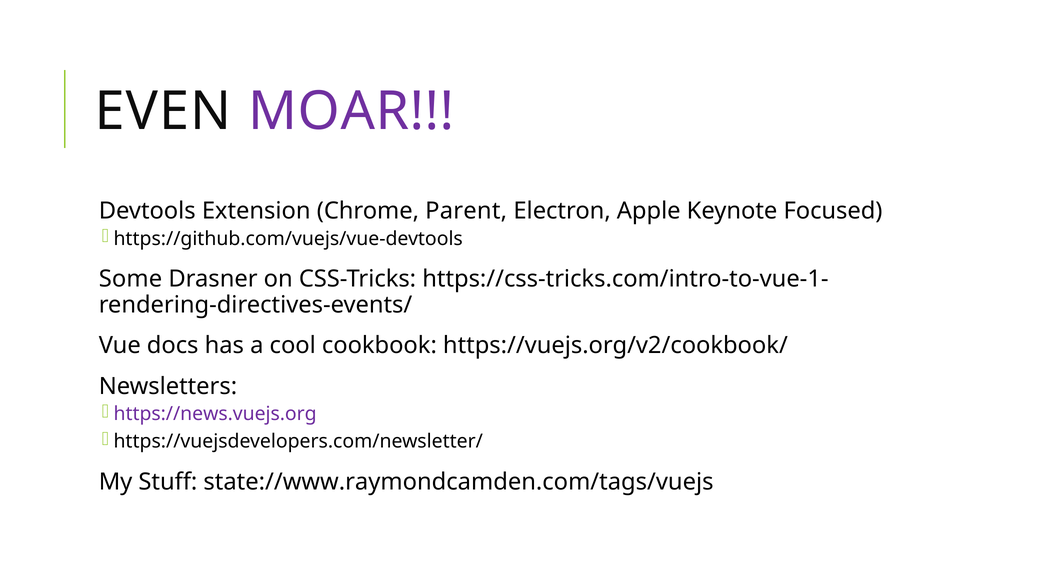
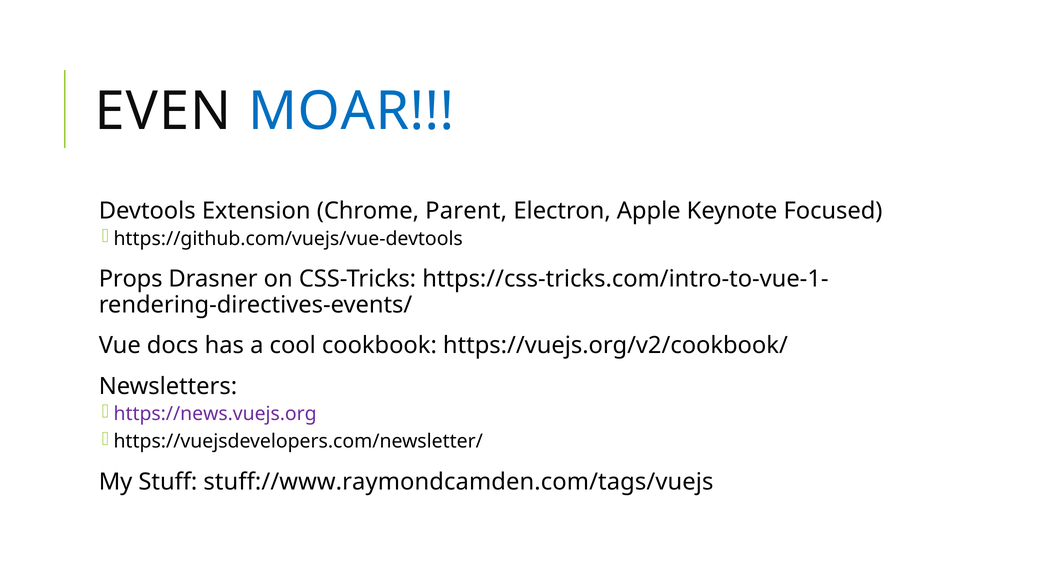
MOAR colour: purple -> blue (351, 111)
Some: Some -> Props (131, 279)
state://www.raymondcamden.com/tags/vuejs: state://www.raymondcamden.com/tags/vuejs -> stuff://www.raymondcamden.com/tags/vuejs (458, 482)
